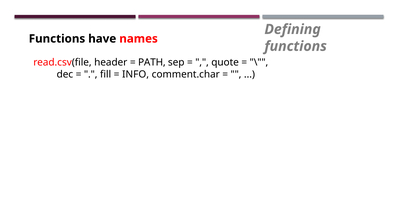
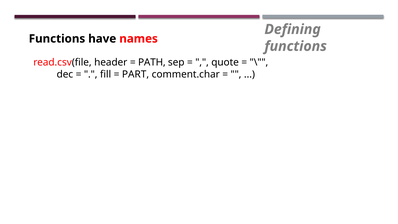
INFO: INFO -> PART (136, 74)
